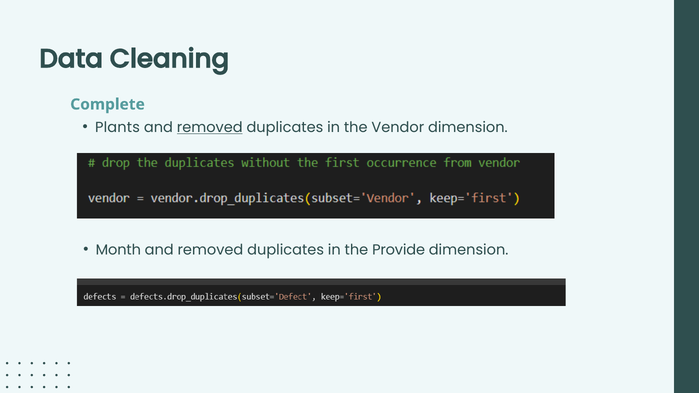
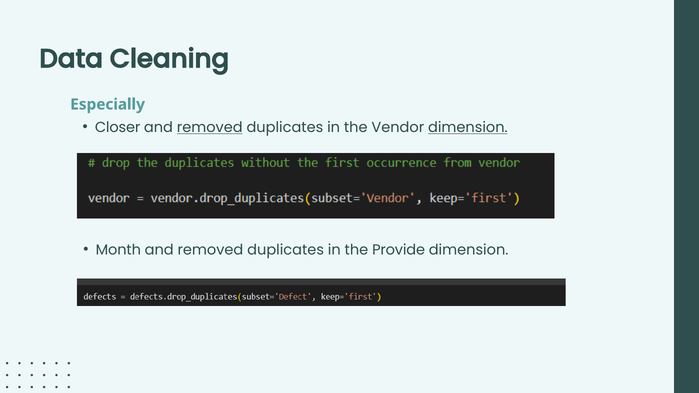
Complete: Complete -> Especially (108, 104)
Plants: Plants -> Closer (118, 128)
dimension underline: none -> present (468, 128)
